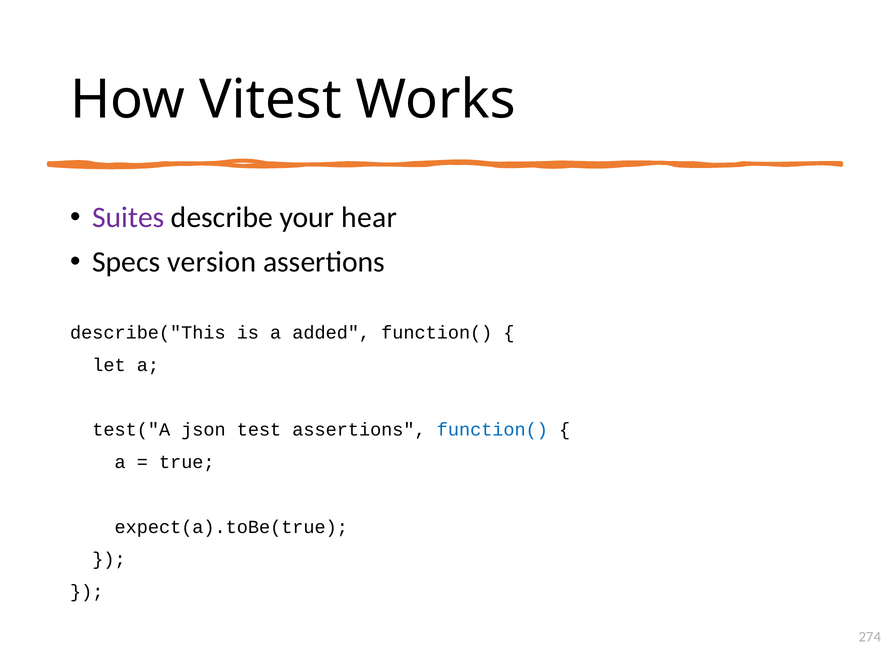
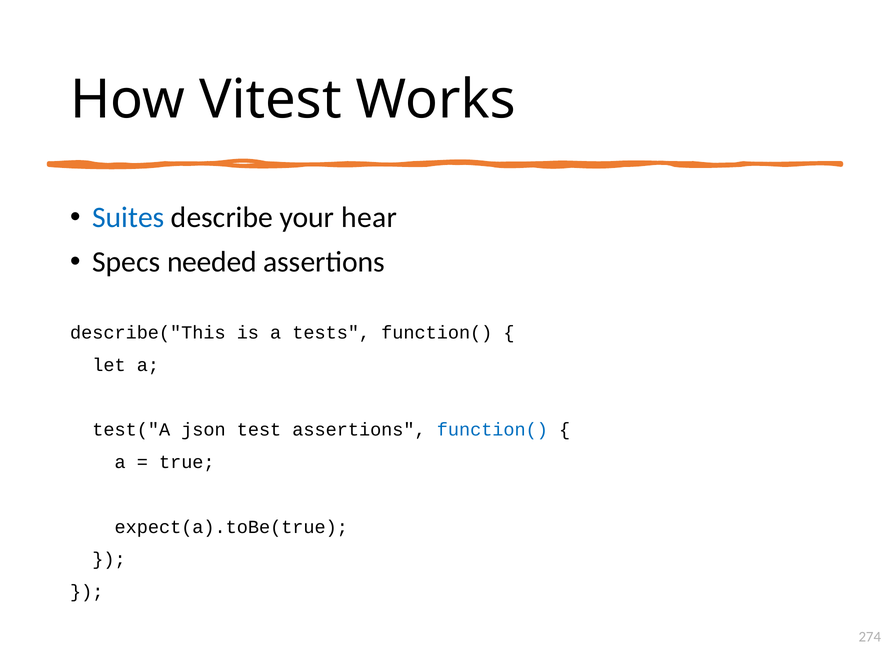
Suites colour: purple -> blue (128, 218)
version: version -> needed (212, 262)
added: added -> tests (331, 333)
